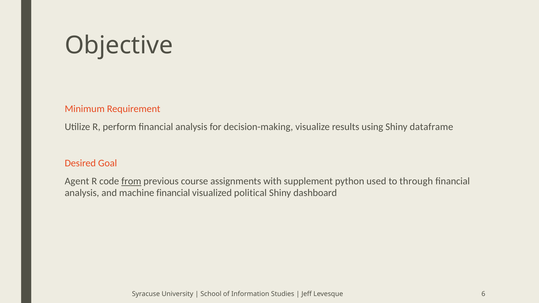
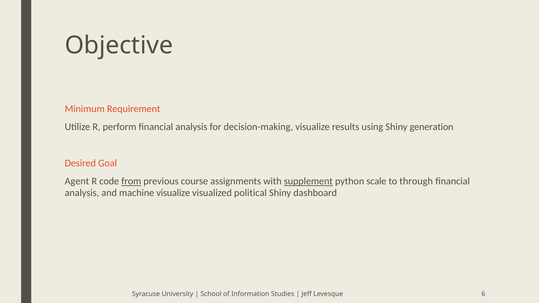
dataframe: dataframe -> generation (432, 127)
supplement underline: none -> present (308, 181)
used: used -> scale (376, 181)
machine financial: financial -> visualize (173, 193)
